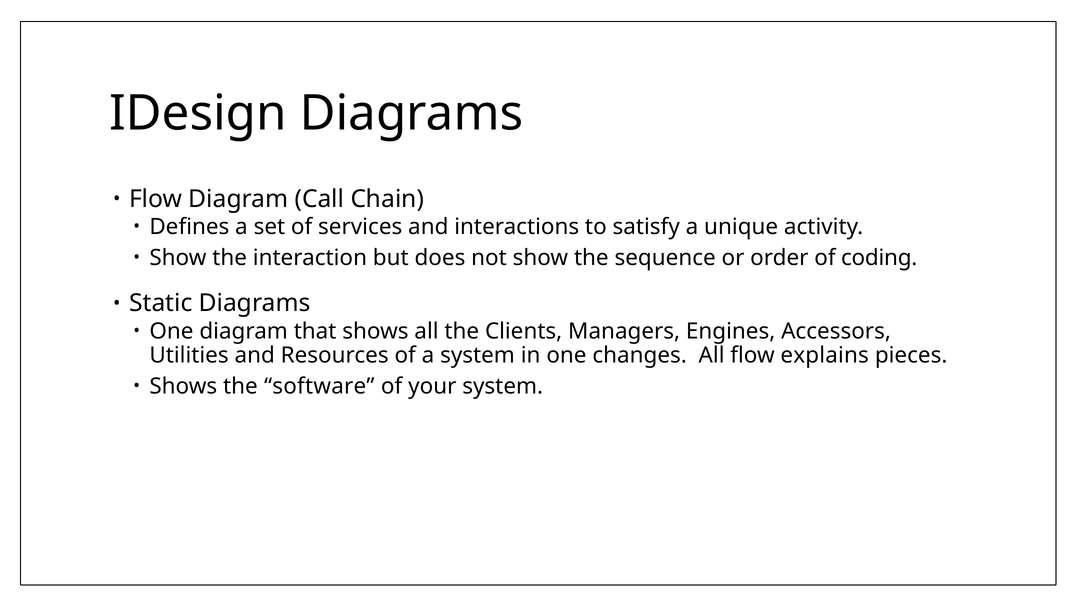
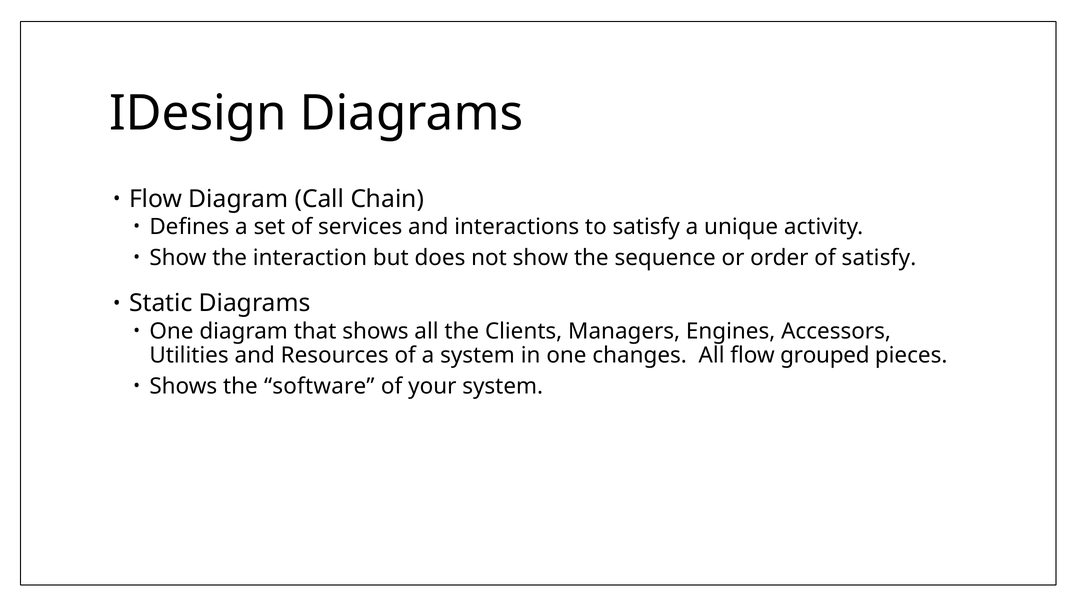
of coding: coding -> satisfy (879, 258)
explains: explains -> grouped (825, 355)
